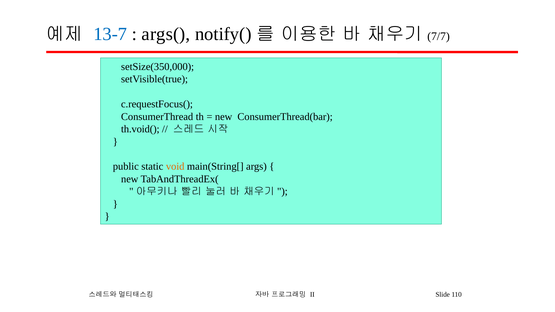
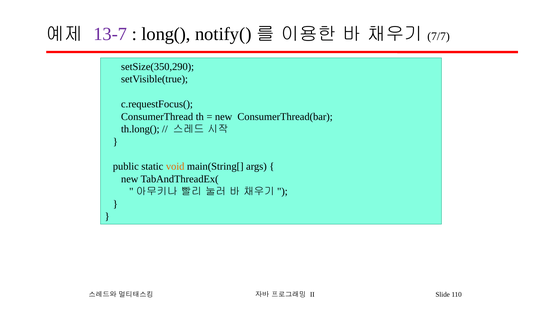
13-7 colour: blue -> purple (110, 34)
args(: args( -> long( (166, 34)
setSize(350,000: setSize(350,000 -> setSize(350,290 (158, 67)
th.void(: th.void( -> th.long( (140, 129)
